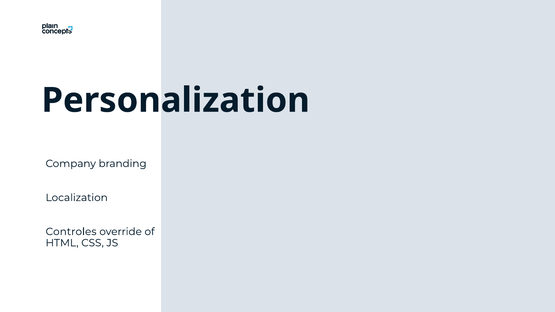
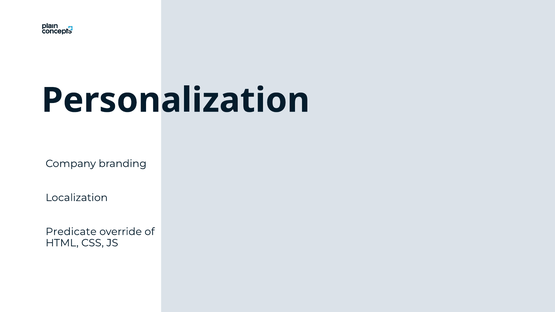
Controles: Controles -> Predicate (71, 232)
